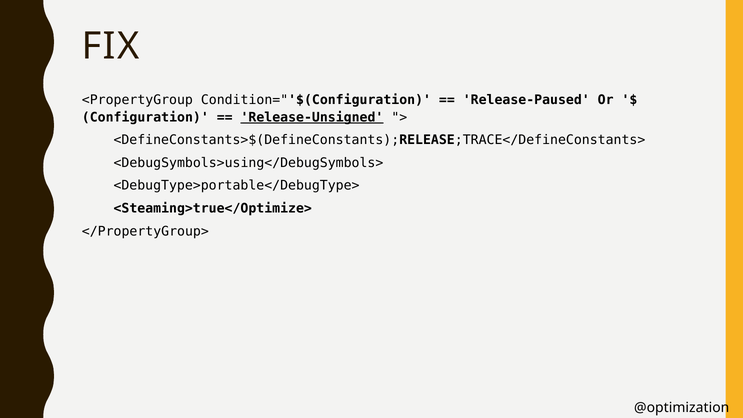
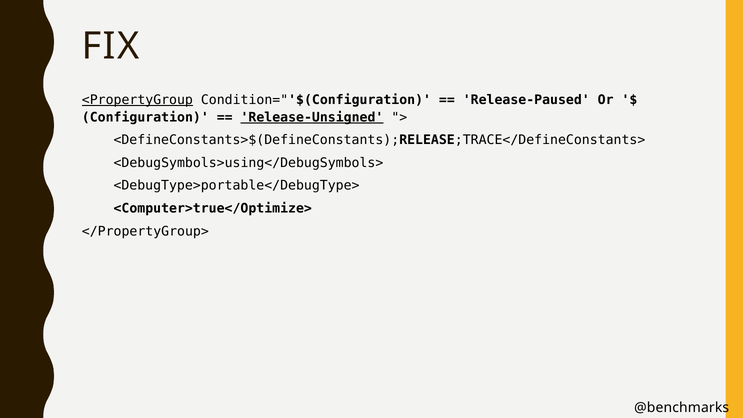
<PropertyGroup underline: none -> present (137, 100)
<Steaming>true</Optimize>: <Steaming>true</Optimize> -> <Computer>true</Optimize> (213, 208)
@optimization: @optimization -> @benchmarks (682, 407)
